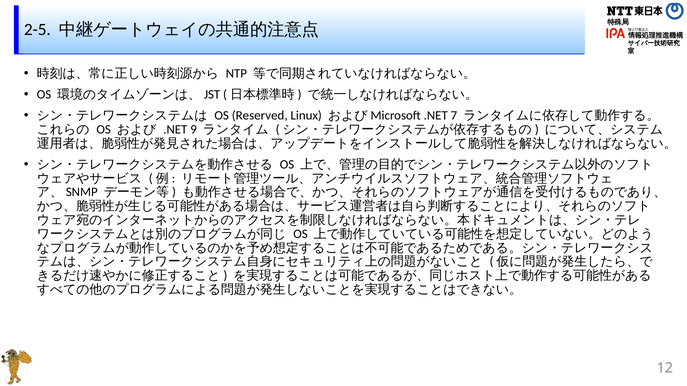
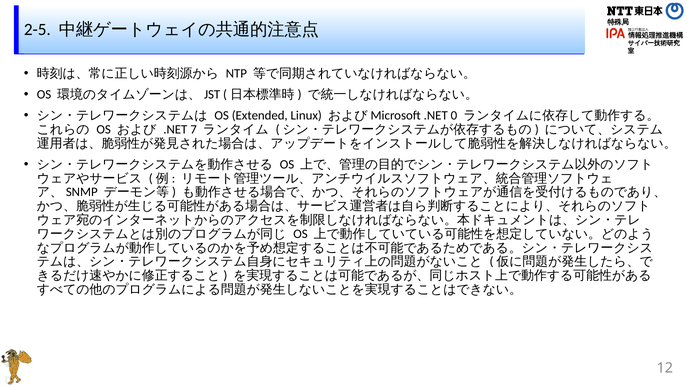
Reserved: Reserved -> Extended (260, 116)
7: 7 -> 0 (454, 116)
9: 9 -> 7 (194, 130)
